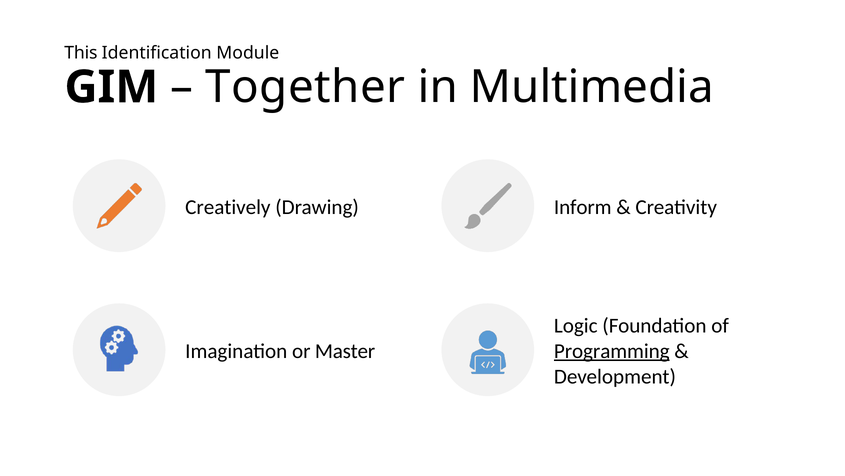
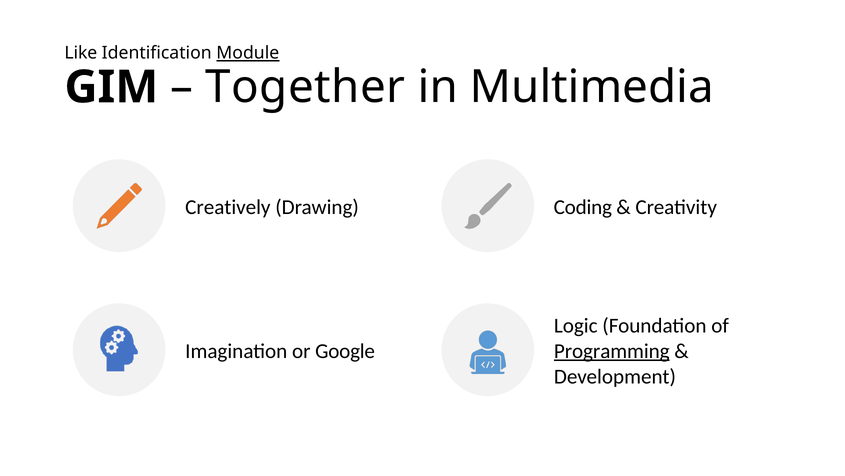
This: This -> Like (81, 53)
Module underline: none -> present (248, 53)
Inform: Inform -> Coding (583, 207)
Master: Master -> Google (345, 351)
